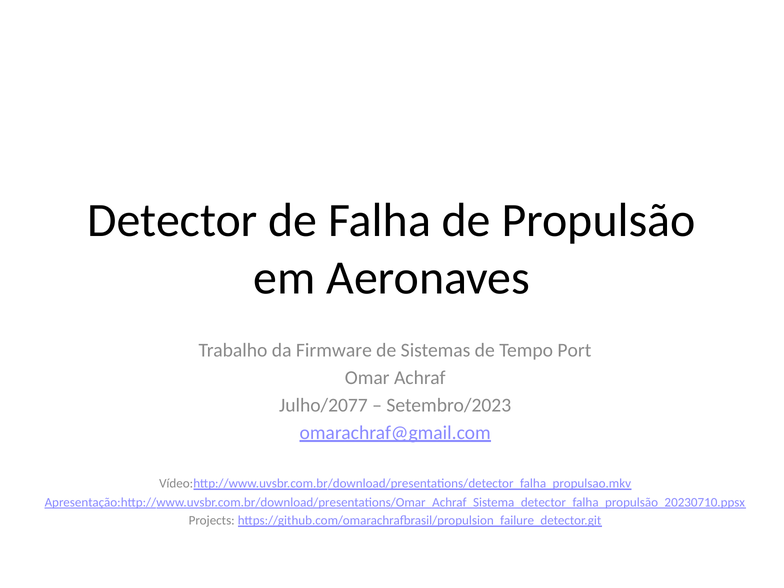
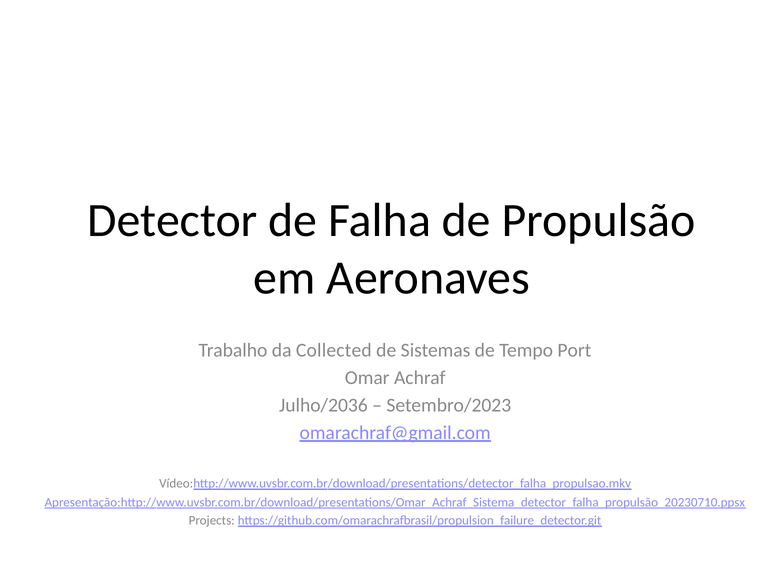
Firmware: Firmware -> Collected (334, 350)
Julho/2077: Julho/2077 -> Julho/2036 (323, 405)
